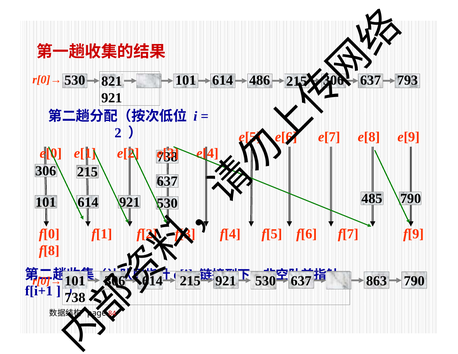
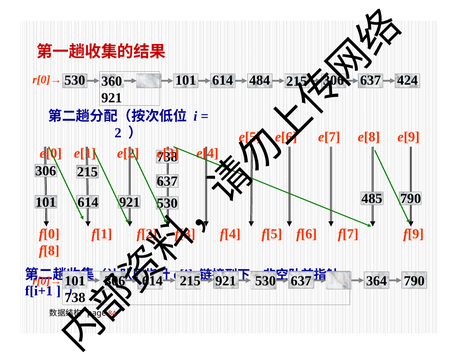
821: 821 -> 360 (112, 81)
486: 486 -> 484 (260, 80)
793: 793 -> 424 (408, 80)
863: 863 -> 364 (377, 281)
